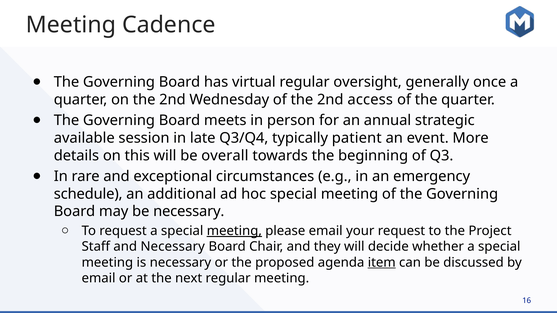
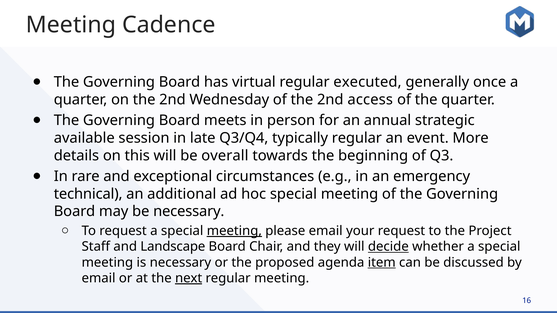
oversight: oversight -> executed (367, 82)
typically patient: patient -> regular (357, 138)
schedule: schedule -> technical (88, 194)
and Necessary: Necessary -> Landscape (173, 247)
decide underline: none -> present (388, 247)
next underline: none -> present (189, 278)
